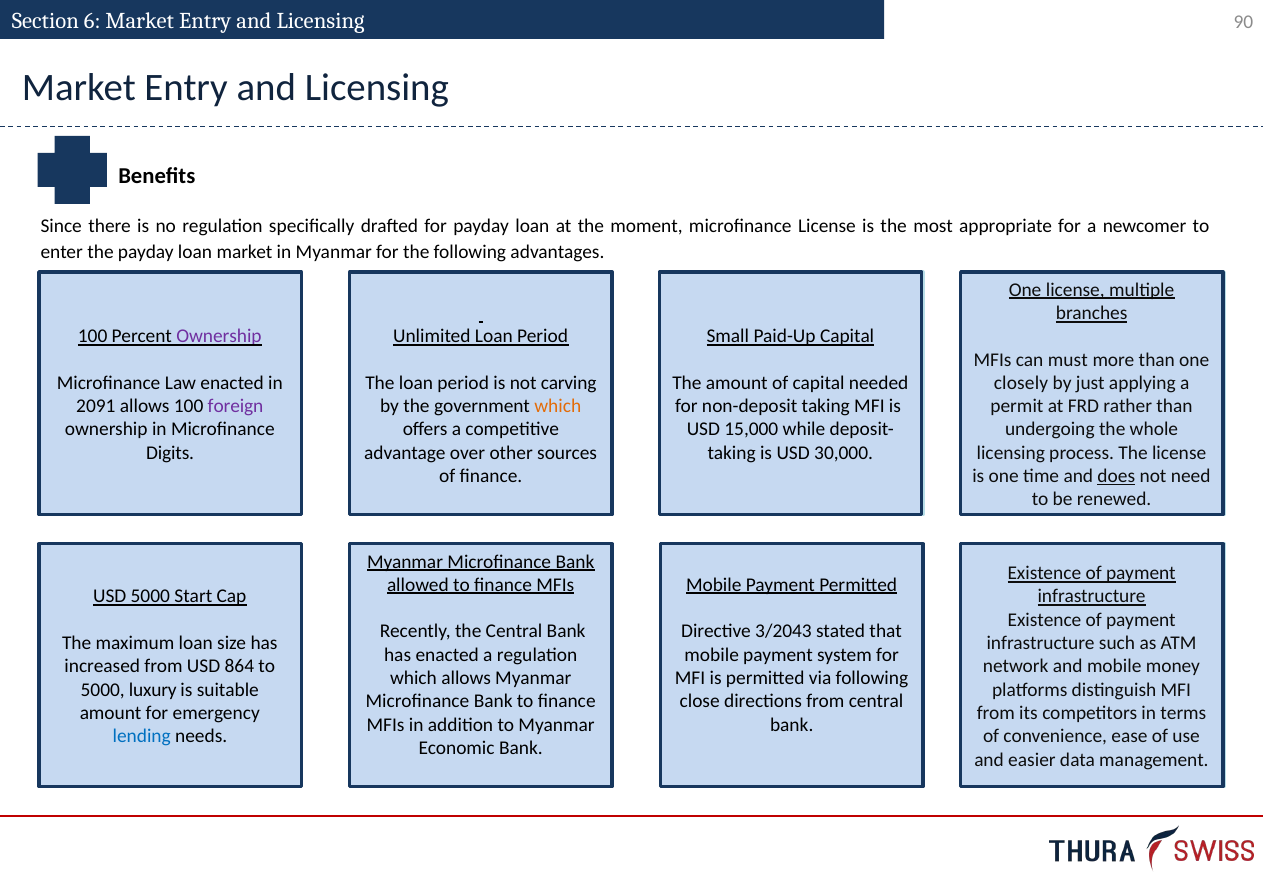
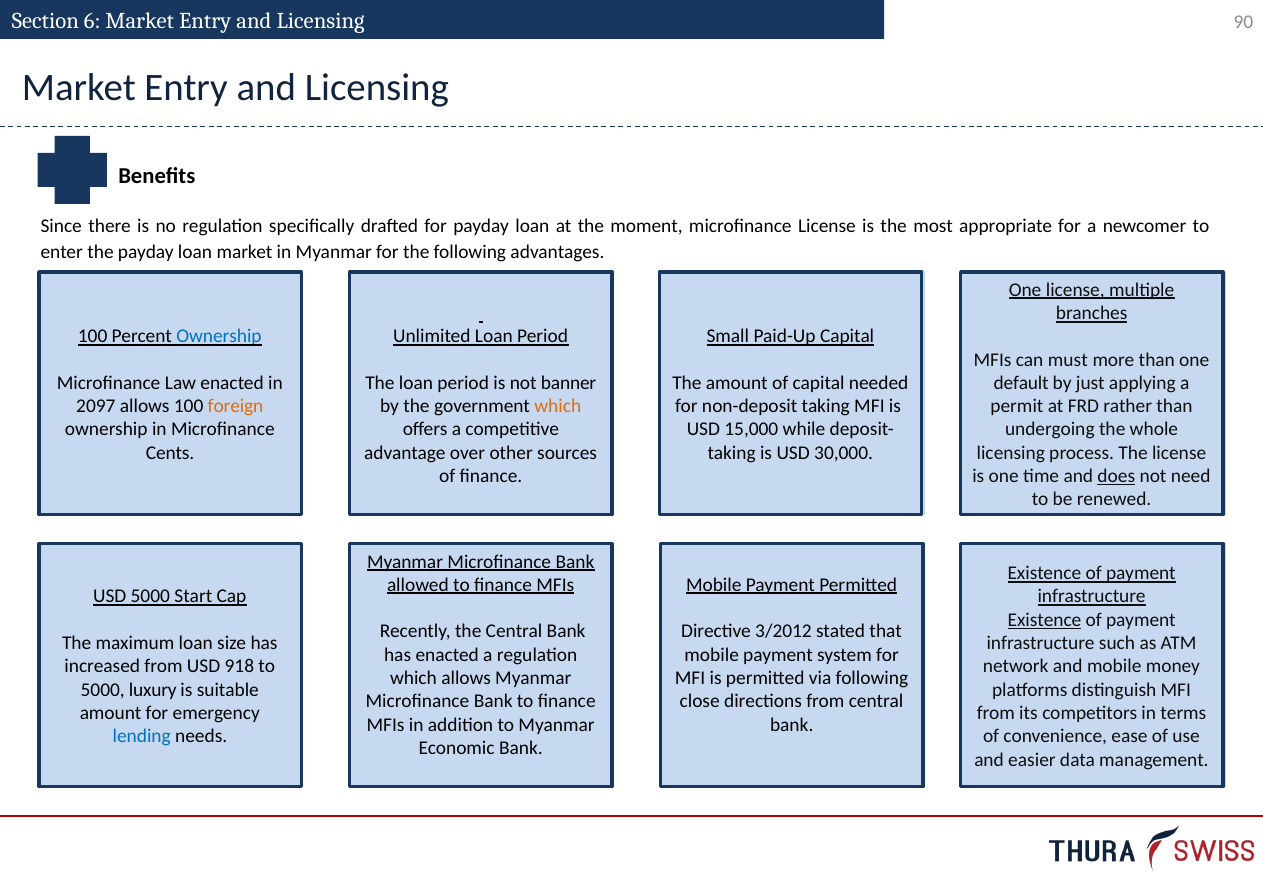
Ownership colour: purple -> blue (219, 337)
carving: carving -> banner (569, 383)
closely: closely -> default (1021, 383)
2091: 2091 -> 2097 (96, 406)
foreign colour: purple -> orange (236, 406)
Digits: Digits -> Cents (170, 453)
Existence underline: none -> present (1044, 620)
3/2043: 3/2043 -> 3/2012 (784, 632)
864: 864 -> 918 (239, 667)
